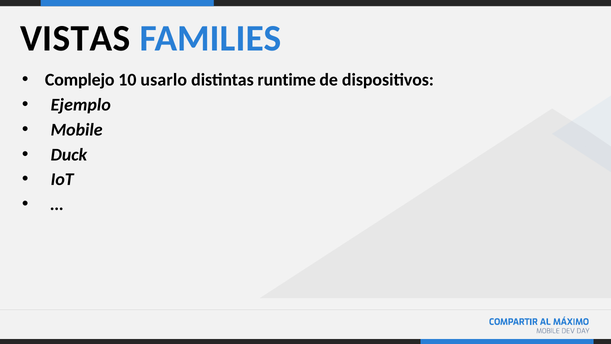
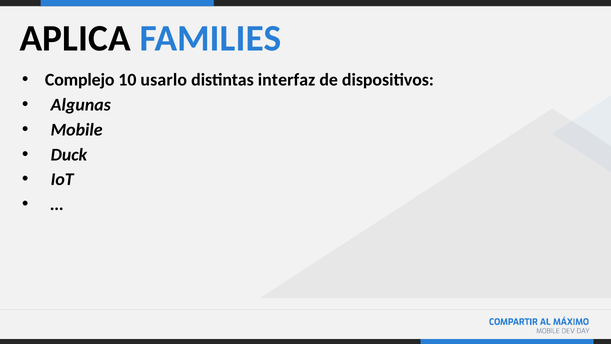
VISTAS: VISTAS -> APLICA (75, 38)
runtime: runtime -> interfaz (287, 80)
Ejemplo: Ejemplo -> Algunas (81, 105)
